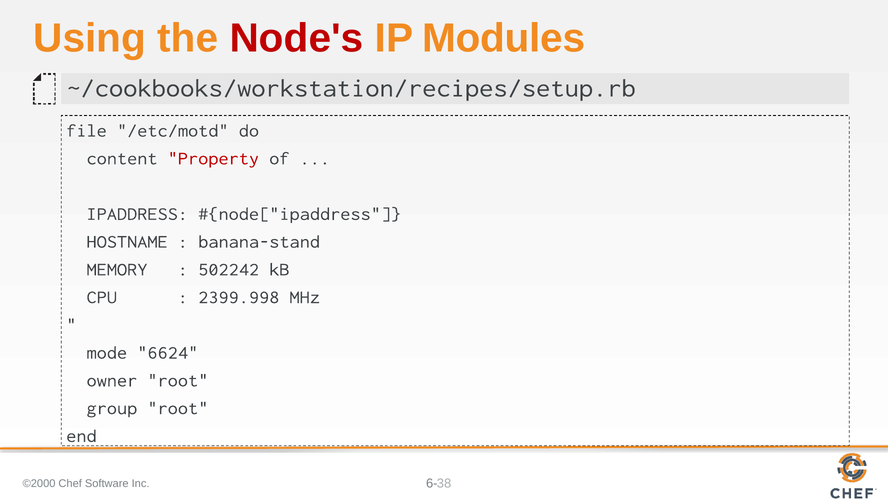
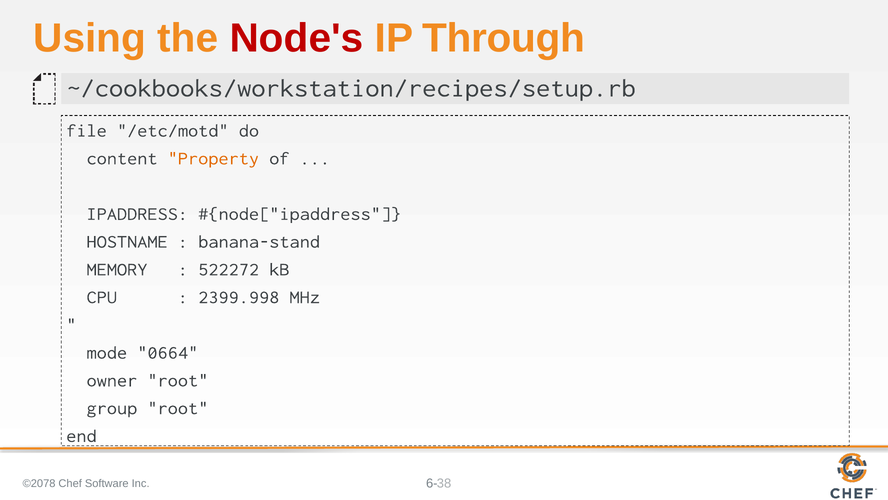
Modules: Modules -> Through (504, 38)
Property colour: red -> orange (213, 158)
502242: 502242 -> 522272 (229, 269)
6624: 6624 -> 0664 (168, 352)
©2000: ©2000 -> ©2078 (39, 483)
